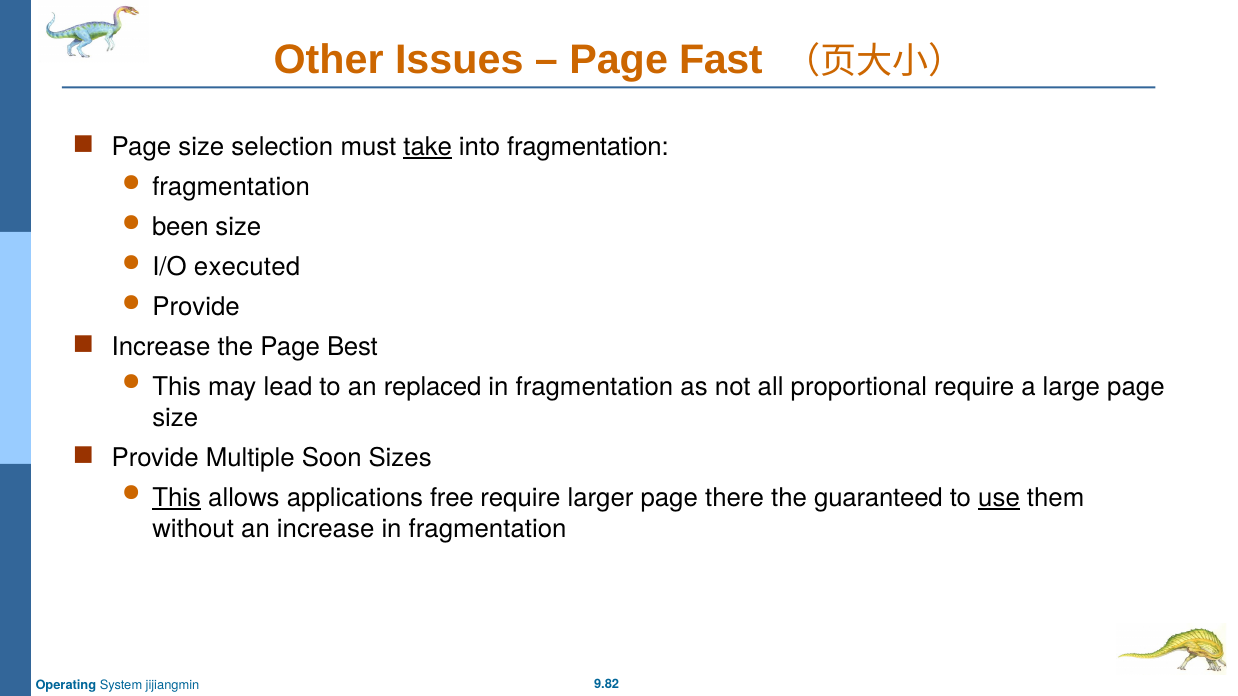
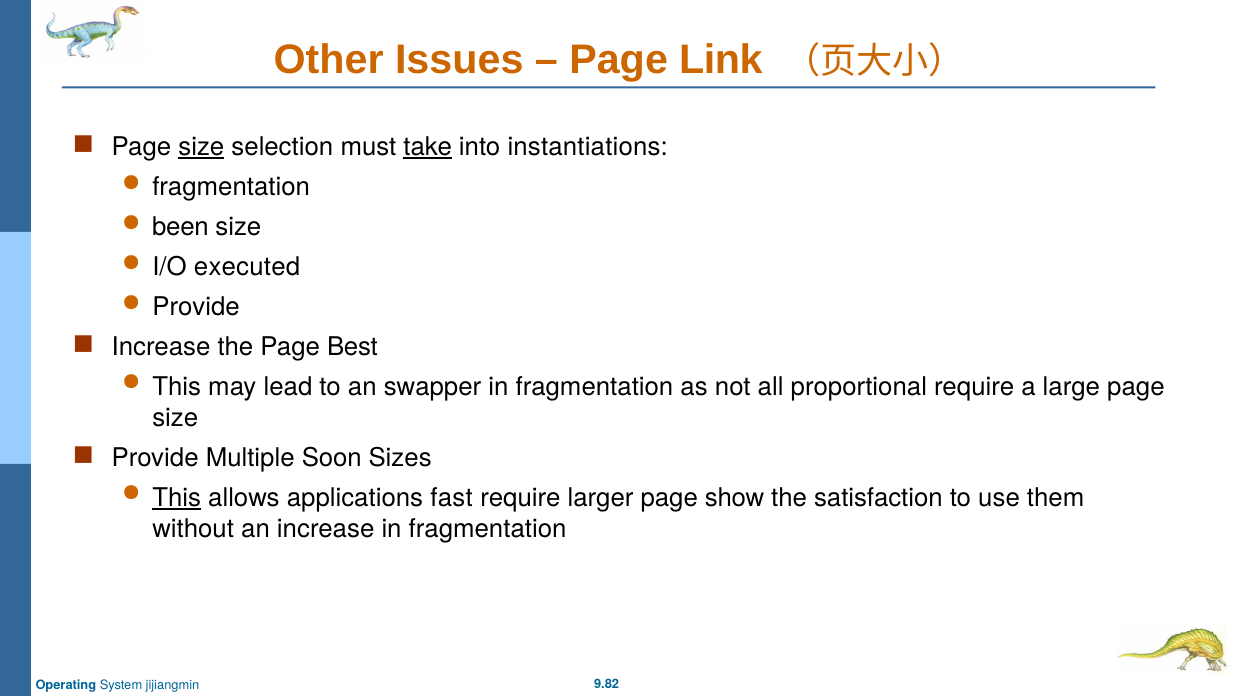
Fast: Fast -> Link (721, 60)
size underline: none -> present (201, 147)
into fragmentation: fragmentation -> instantiations (588, 147)
replaced: replaced -> swapper (433, 387)
free: free -> fast (452, 498)
there: there -> show (735, 498)
guaranteed: guaranteed -> satisfaction (878, 498)
use underline: present -> none (999, 498)
